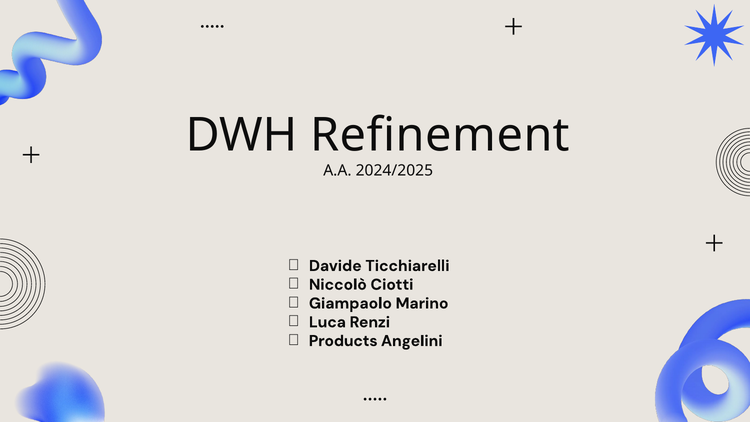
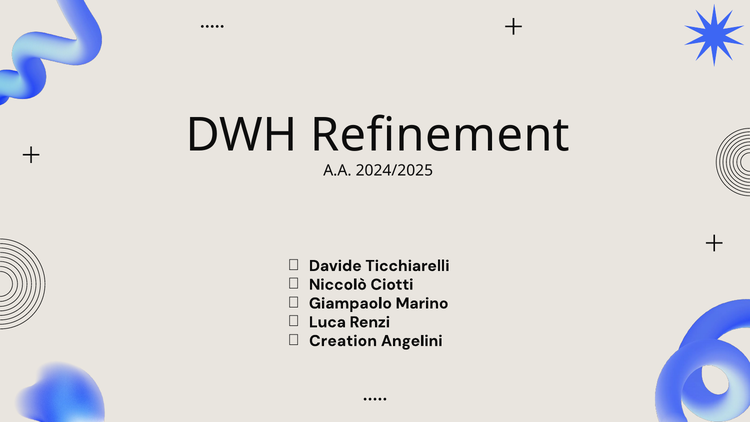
Products: Products -> Creation (343, 341)
